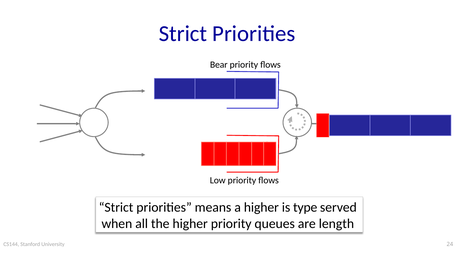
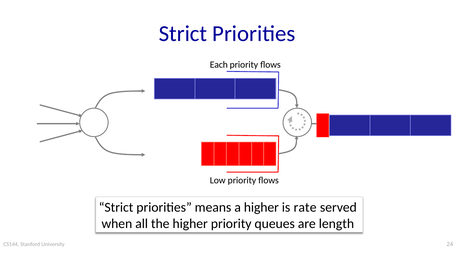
Bear: Bear -> Each (219, 65)
type: type -> rate (305, 208)
